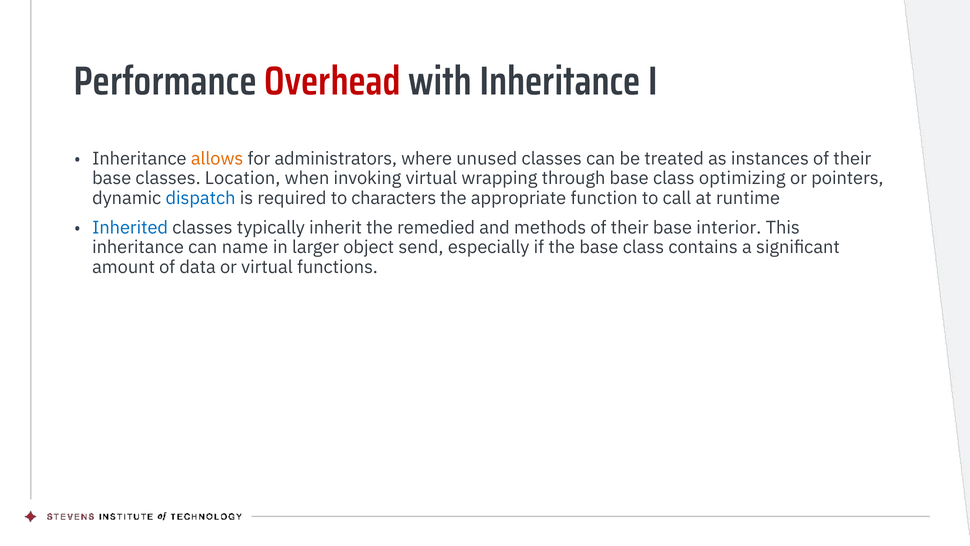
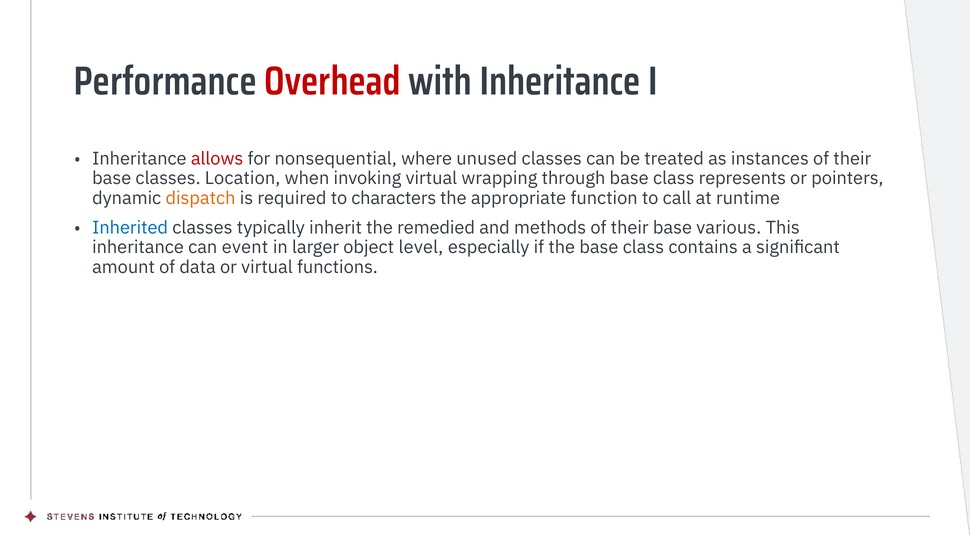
allows colour: orange -> red (217, 159)
administrators: administrators -> nonsequential (336, 159)
optimizing: optimizing -> represents (742, 178)
dispatch colour: blue -> orange (201, 198)
interior: interior -> various (729, 228)
name: name -> event (245, 247)
send: send -> level (421, 247)
